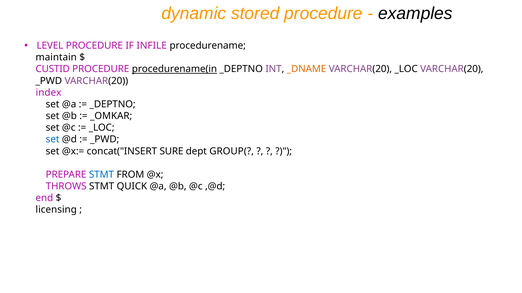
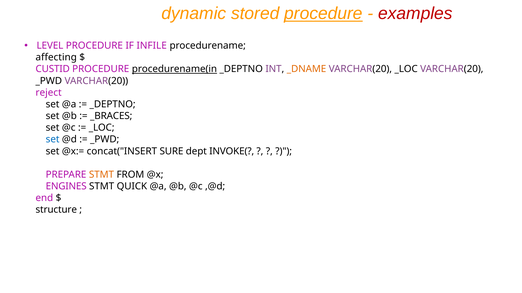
procedure underline: none -> present (323, 14)
examples colour: black -> red (415, 14)
maintain: maintain -> affecting (56, 57)
index: index -> reject (49, 93)
_OMKAR: _OMKAR -> _BRACES (111, 116)
GROUP(: GROUP( -> INVOKE( (232, 151)
STMT colour: blue -> orange (101, 175)
THROWS: THROWS -> ENGINES (66, 187)
licensing: licensing -> structure (56, 210)
